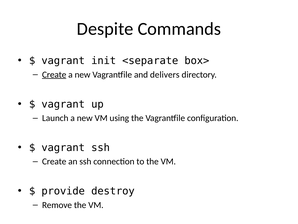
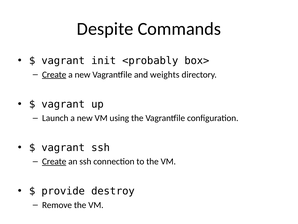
<separate: <separate -> <probably (150, 61)
delivers: delivers -> weights (165, 74)
Create underline: none -> present (54, 161)
